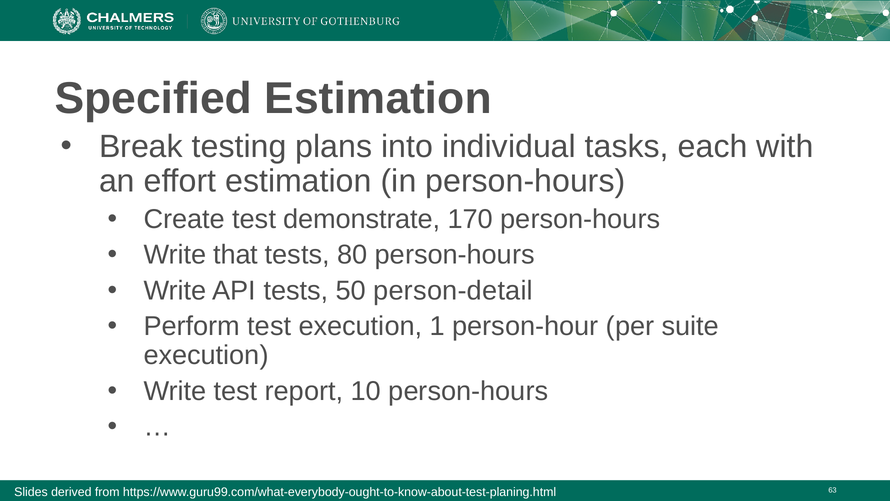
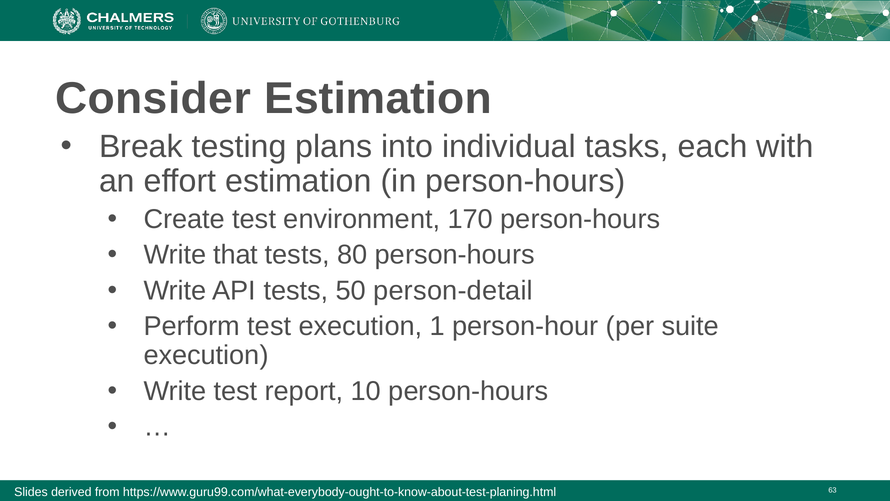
Specified: Specified -> Consider (153, 98)
demonstrate: demonstrate -> environment (362, 219)
